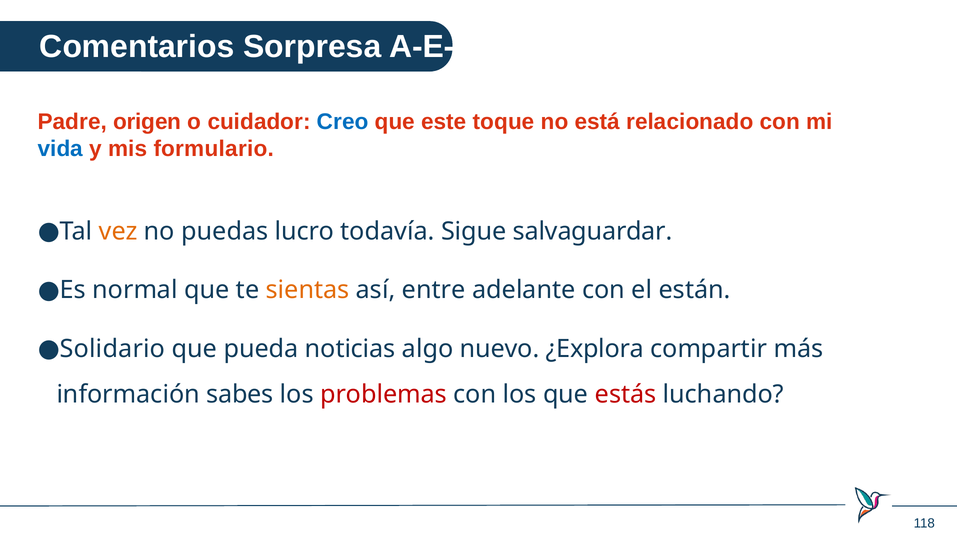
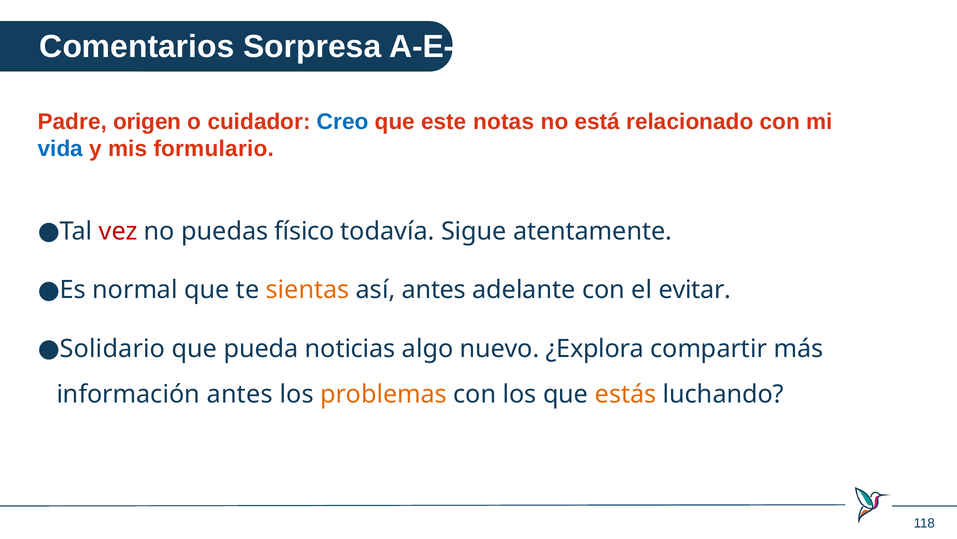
toque: toque -> notas (504, 122)
vez colour: orange -> red (118, 231)
lucro: lucro -> físico (304, 231)
salvaguardar: salvaguardar -> atentamente (593, 231)
así entre: entre -> antes (434, 290)
están: están -> evitar (695, 290)
información sabes: sabes -> antes (240, 394)
problemas colour: red -> orange (384, 394)
estás colour: red -> orange (626, 394)
